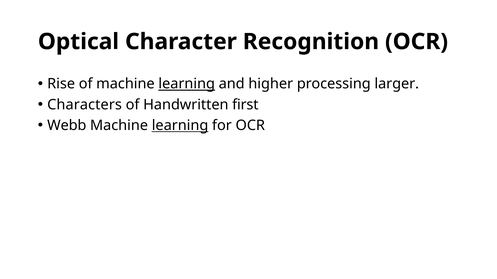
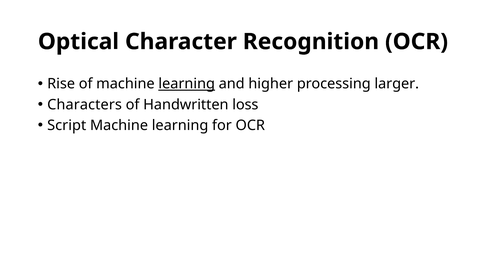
first: first -> loss (245, 105)
Webb: Webb -> Script (67, 126)
learning underline: present -> none (180, 126)
